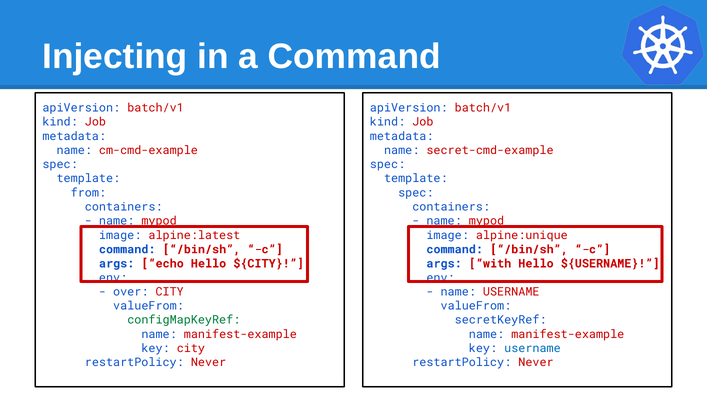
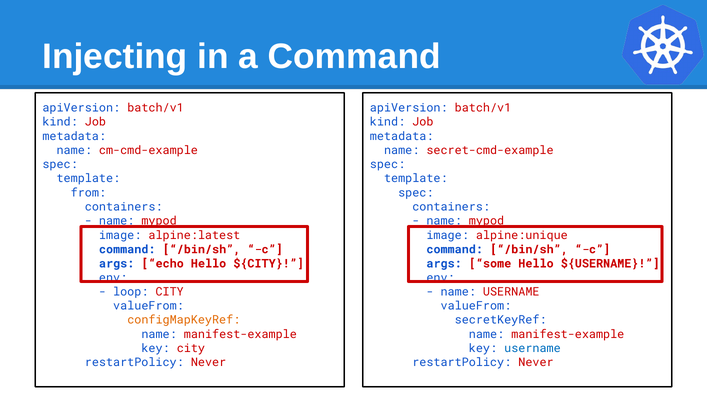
with: with -> some (490, 263)
over: over -> loop (131, 292)
configMapKeyRef colour: green -> orange (184, 320)
